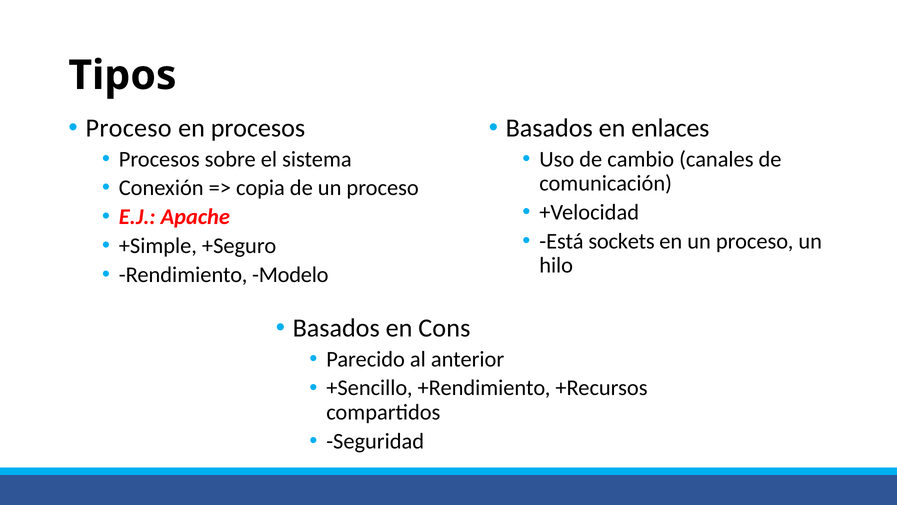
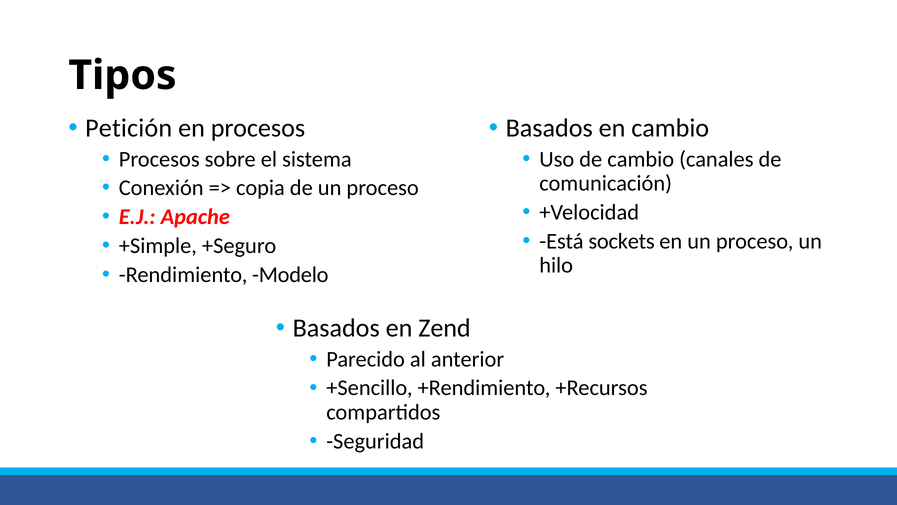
Proceso: Proceso -> Petición (129, 128)
en enlaces: enlaces -> cambio (670, 128)
Cons: Cons -> Zend (444, 328)
